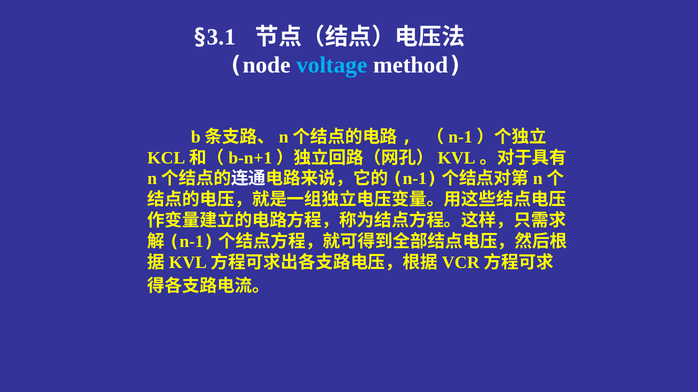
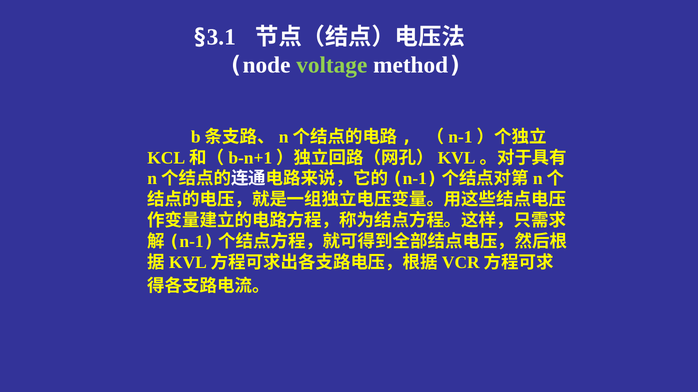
voltage colour: light blue -> light green (332, 65)
